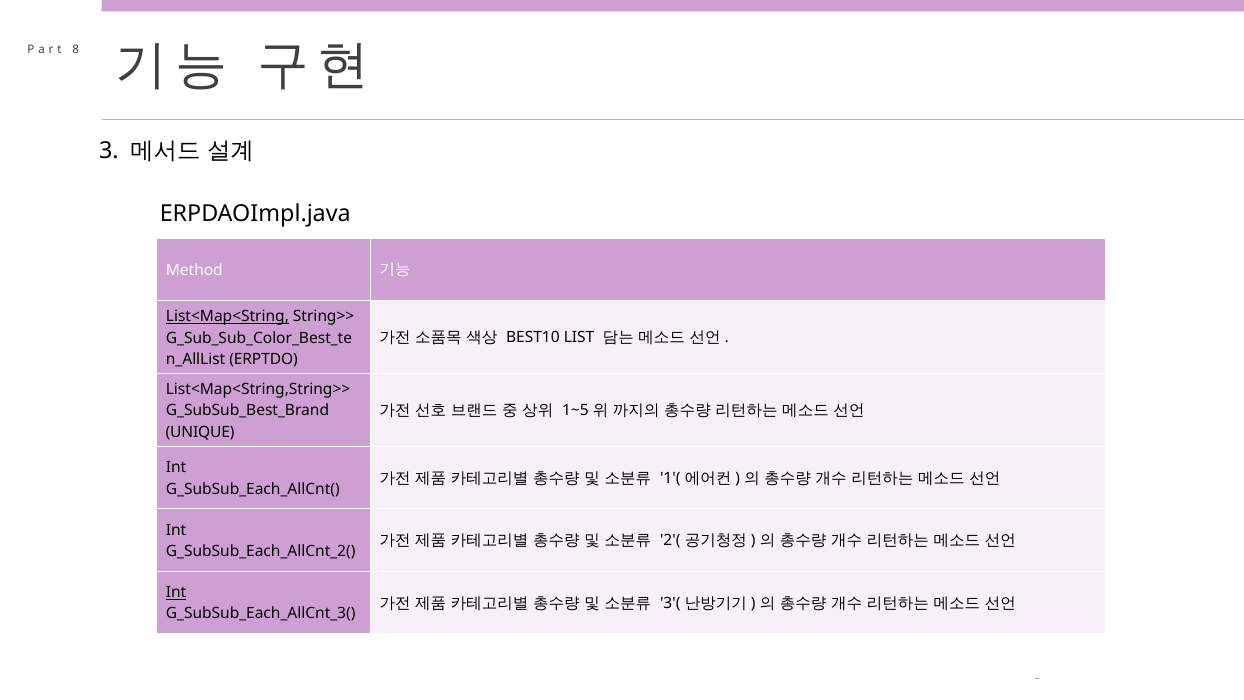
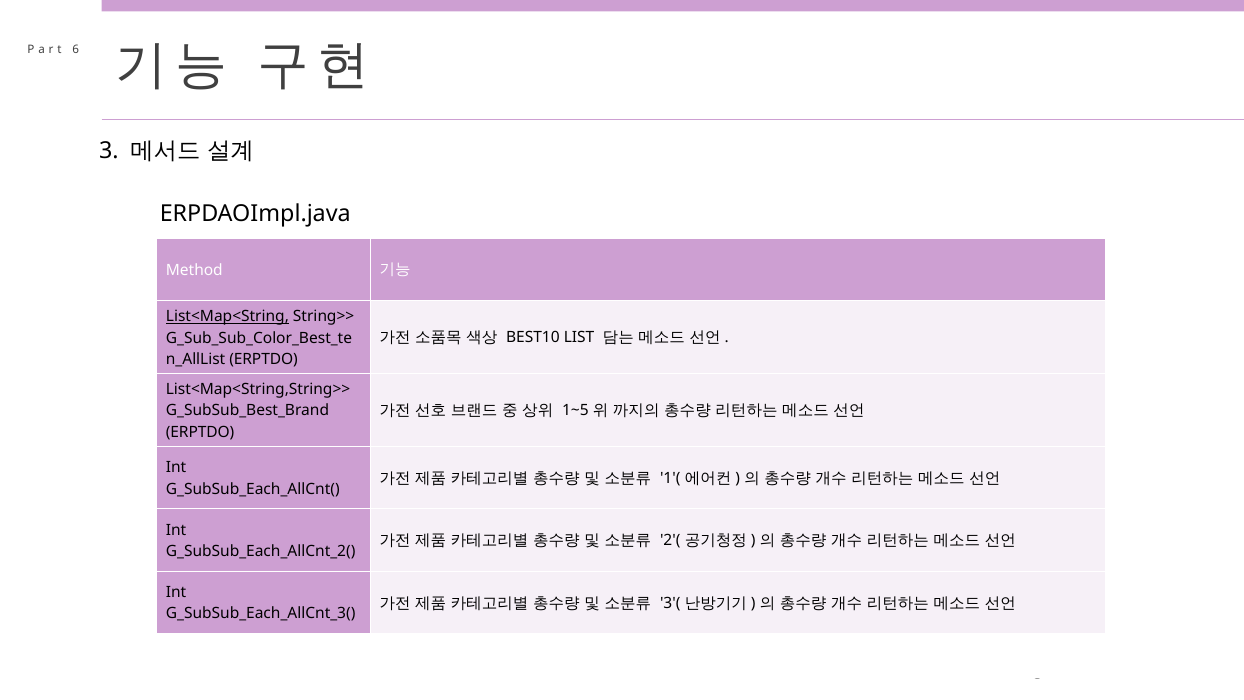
8: 8 -> 6 (76, 49)
UNIQUE: UNIQUE -> ERPTDO (200, 432)
Int underline: present -> none (176, 592)
